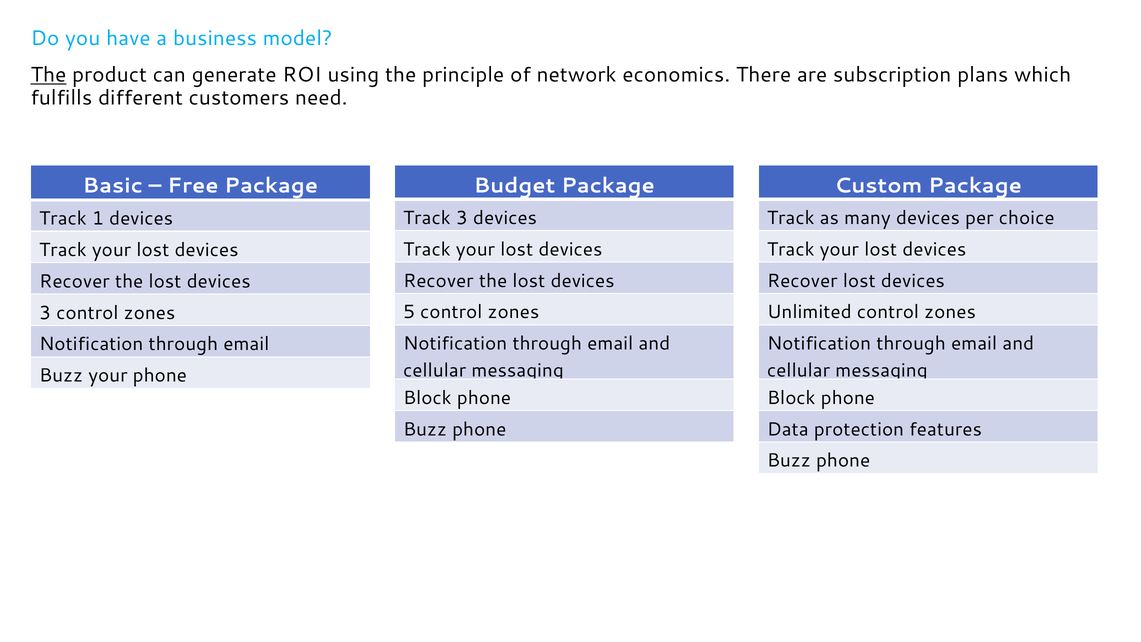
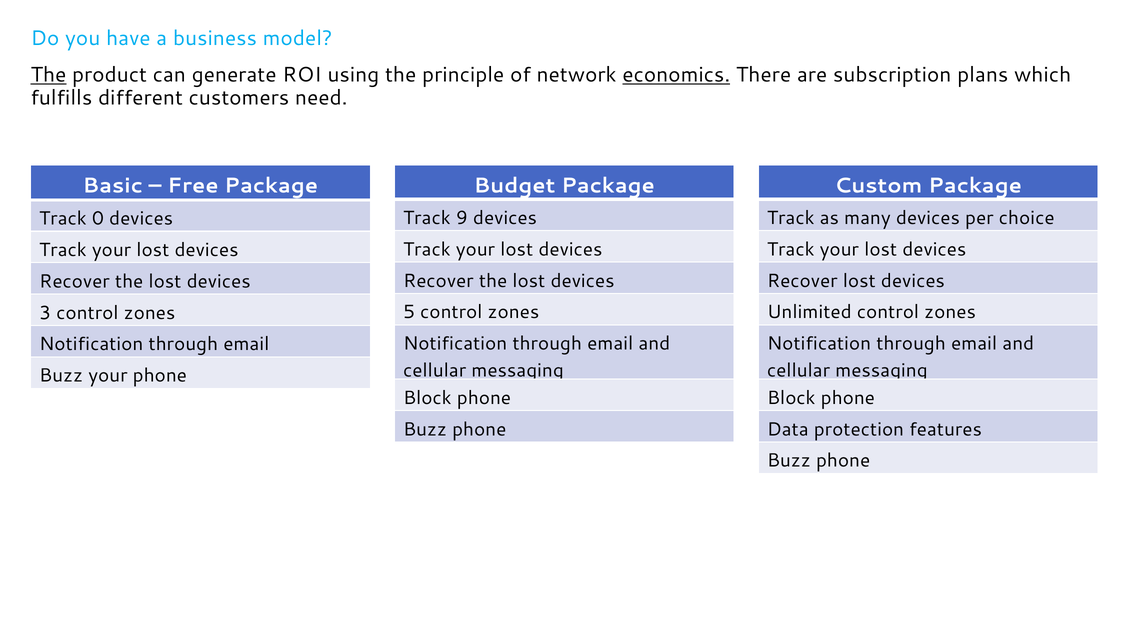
economics underline: none -> present (676, 75)
Track 3: 3 -> 9 (462, 218)
1: 1 -> 0 (98, 218)
